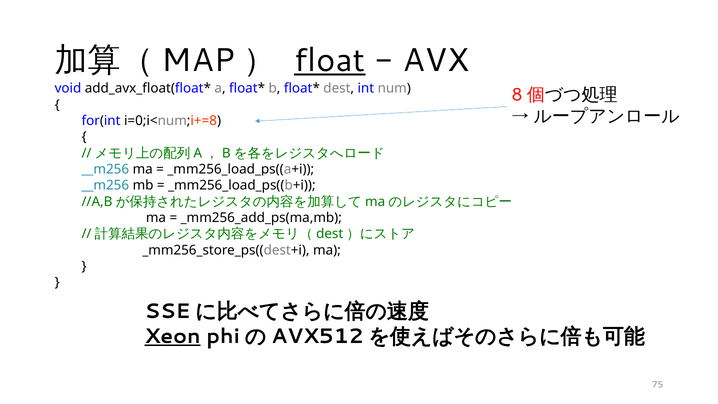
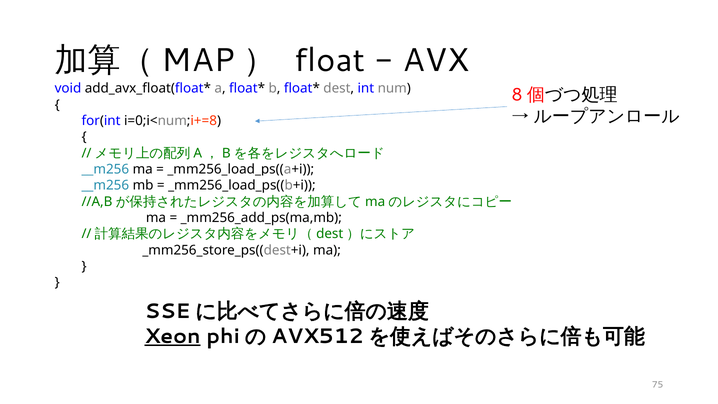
float underline: present -> none (330, 60)
